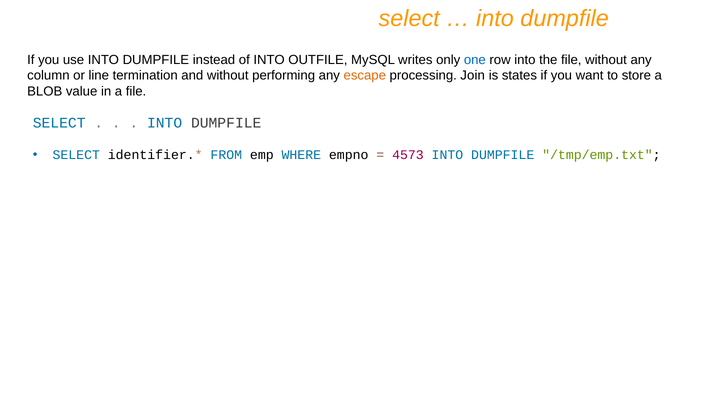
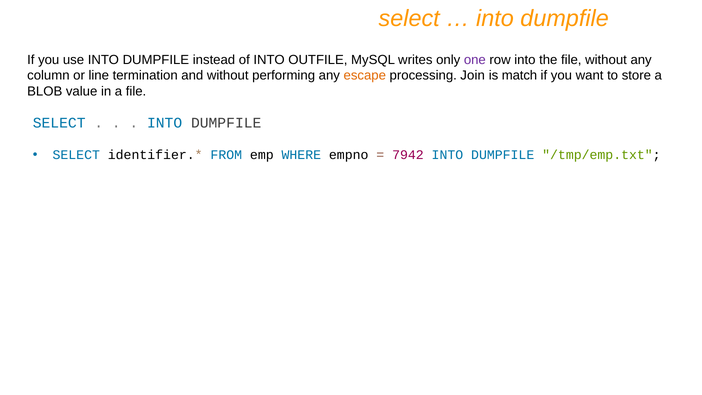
one colour: blue -> purple (475, 60)
states: states -> match (520, 75)
4573: 4573 -> 7942 (408, 155)
